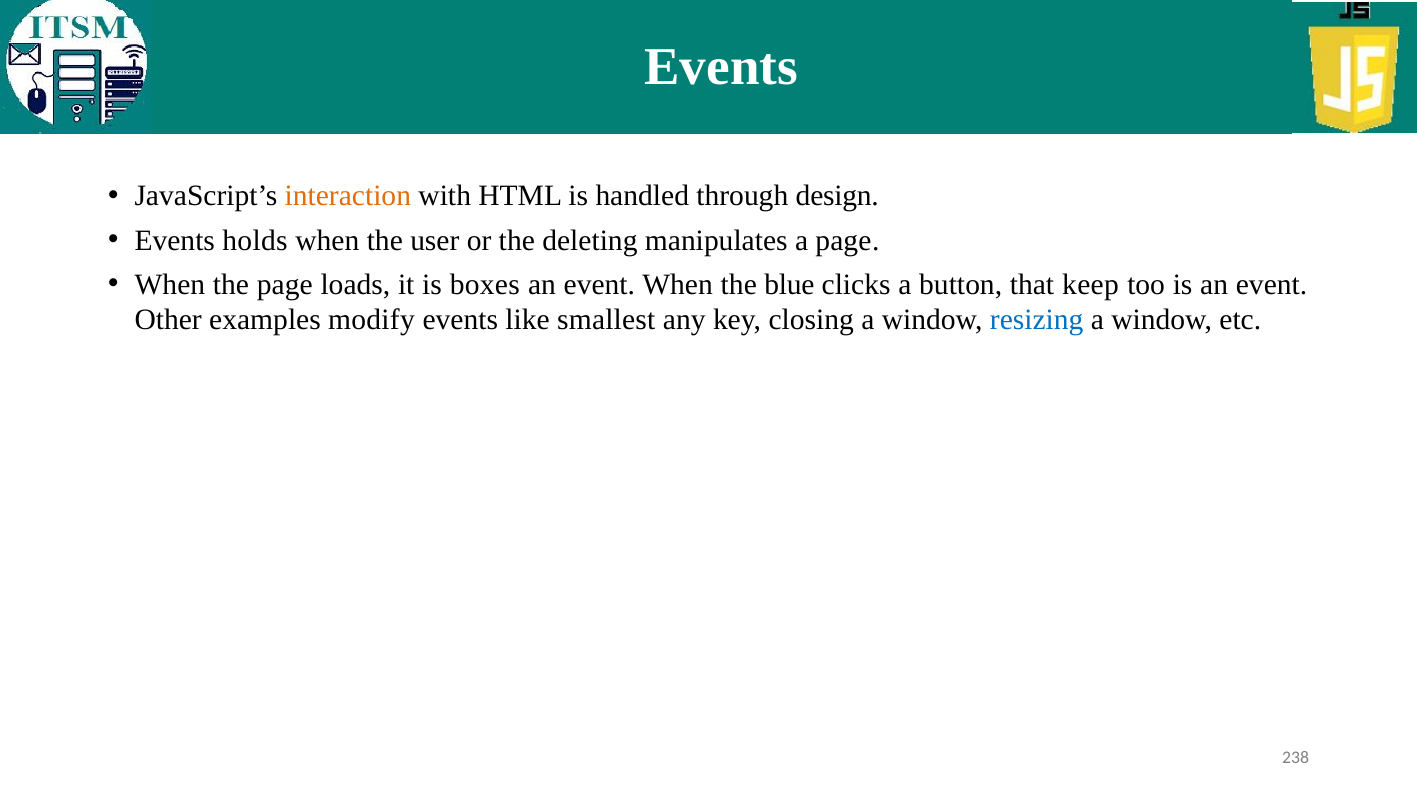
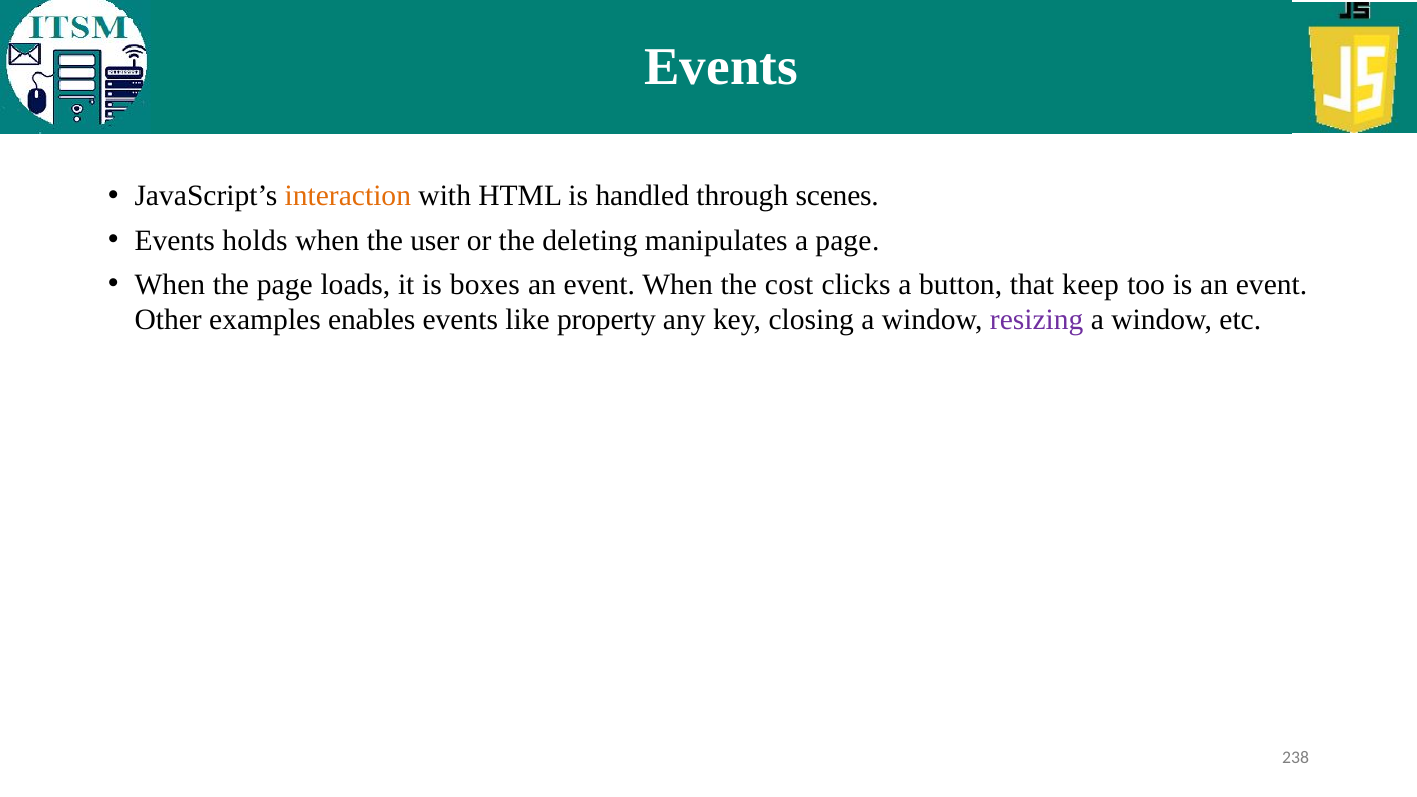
design: design -> scenes (837, 196)
blue: blue -> cost (789, 285)
modify: modify -> enables (372, 320)
smallest: smallest -> property (606, 320)
resizing colour: blue -> purple (1037, 320)
